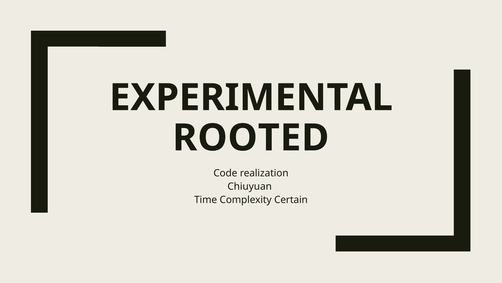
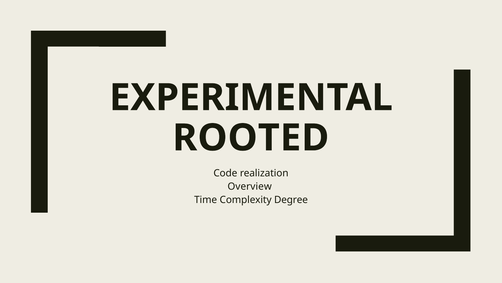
Chiuyuan: Chiuyuan -> Overview (250, 186)
Certain: Certain -> Degree (291, 200)
